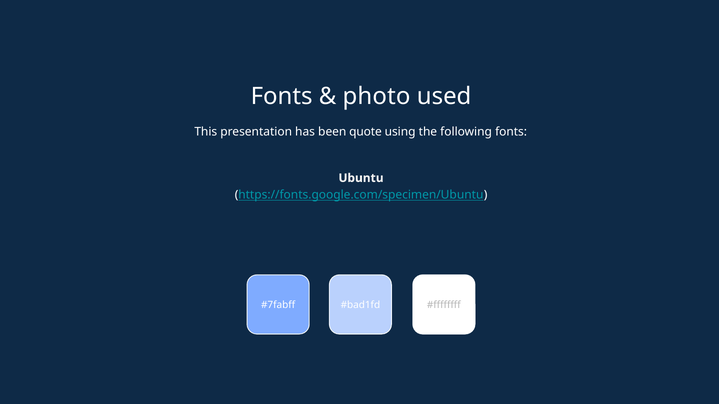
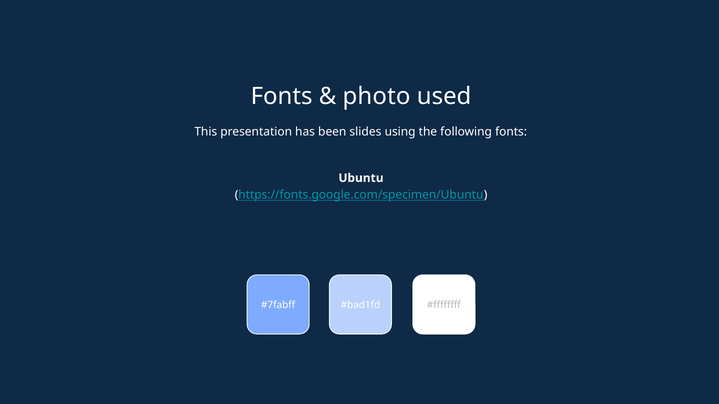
quote: quote -> slides (365, 132)
